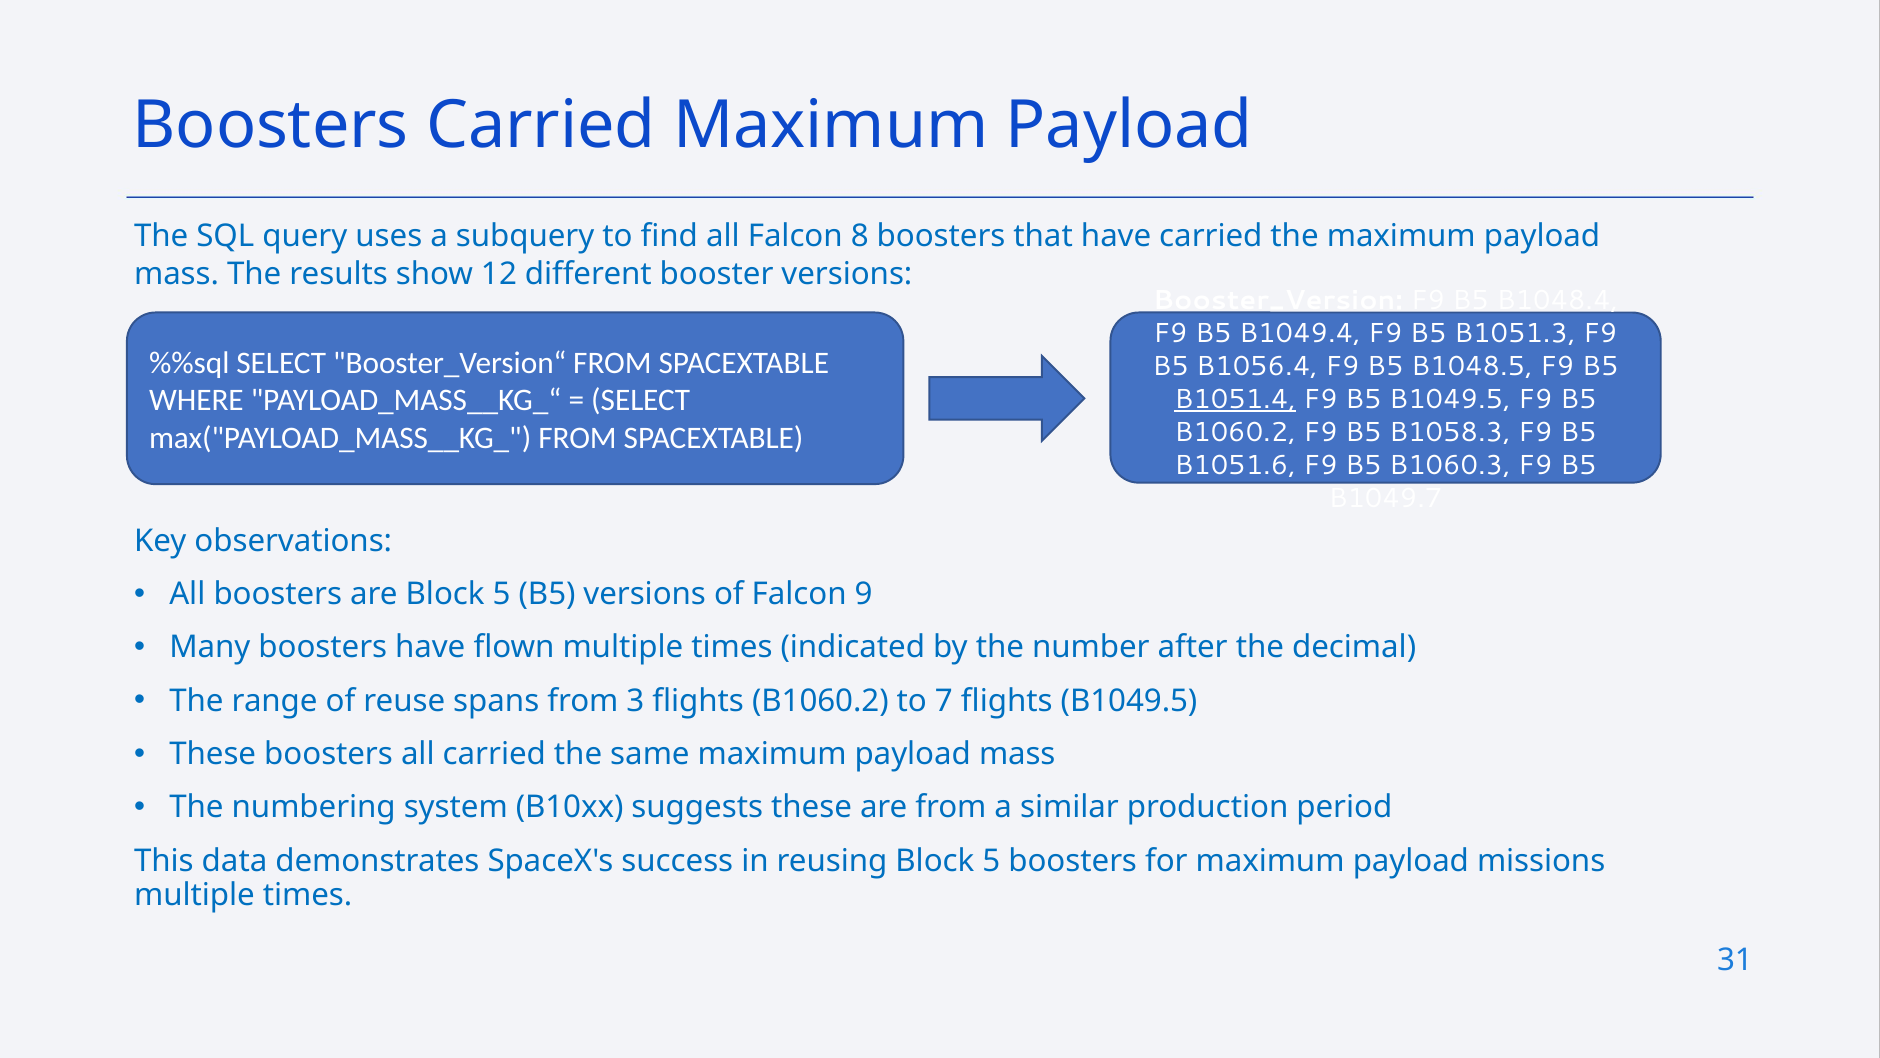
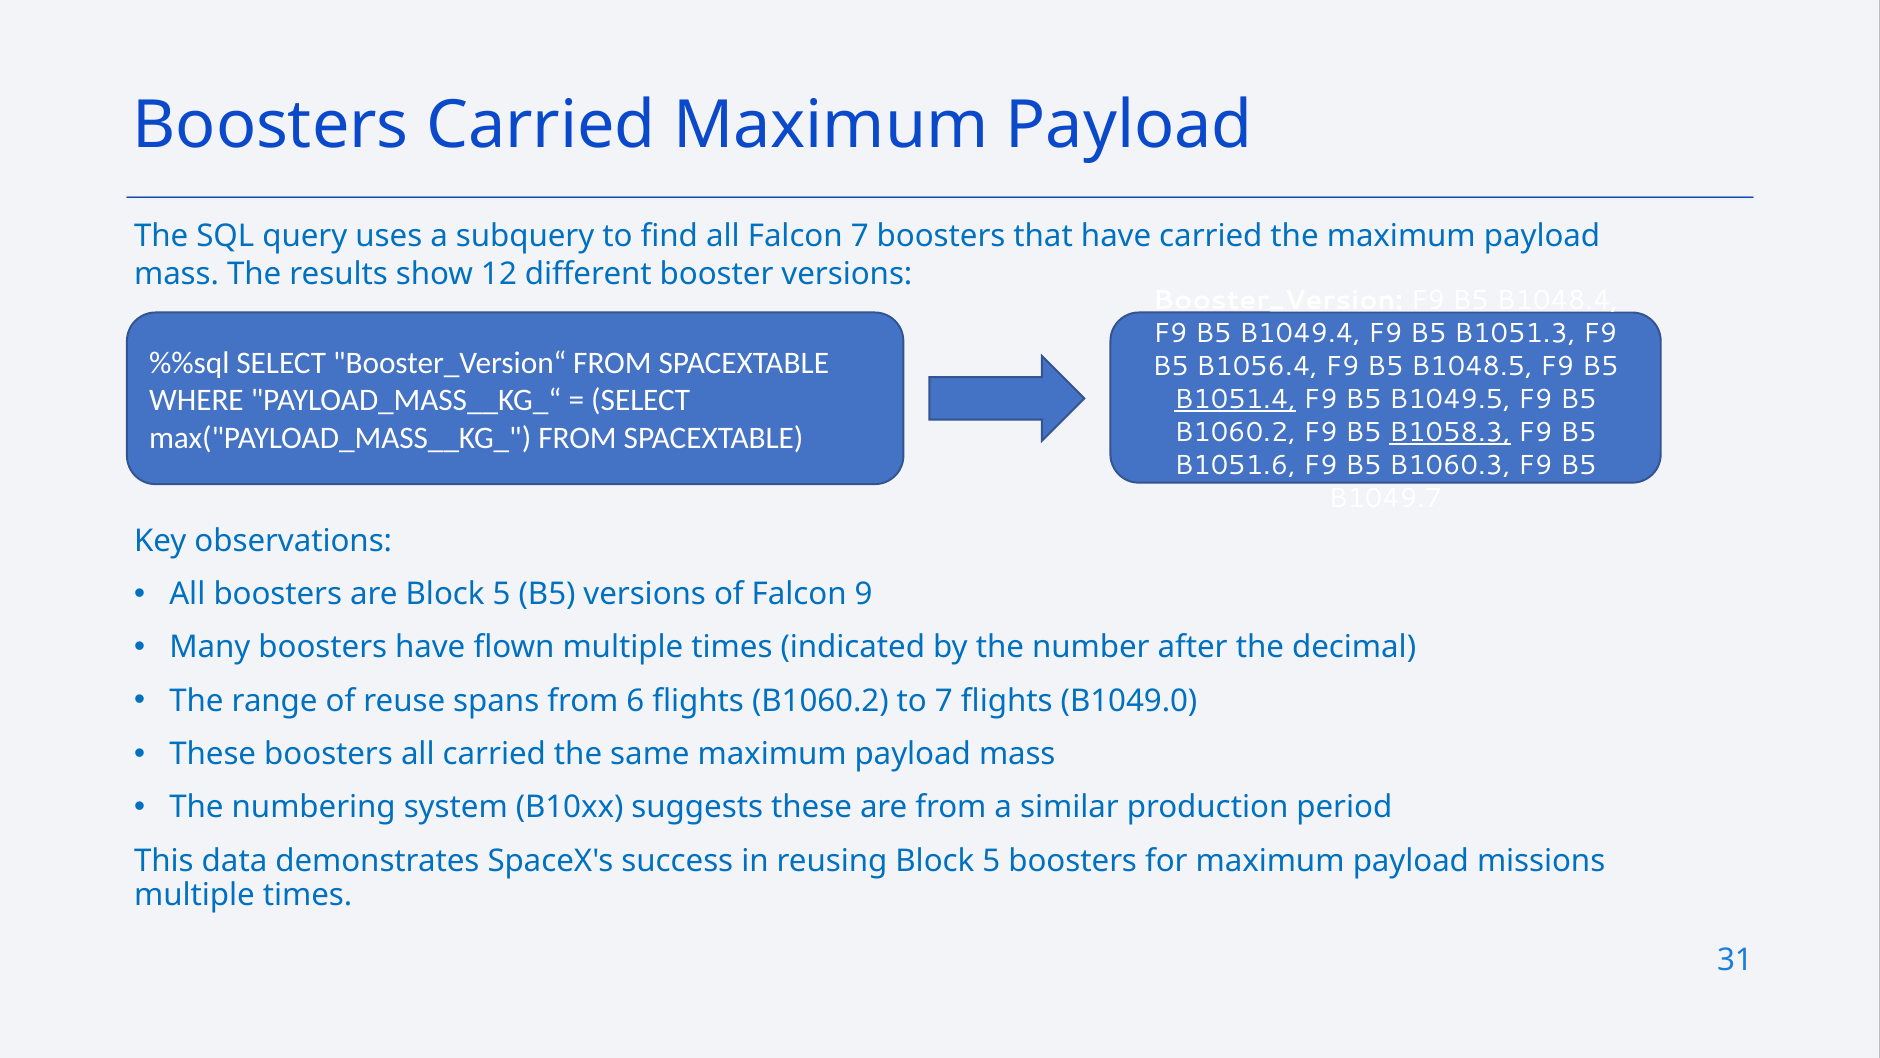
Falcon 8: 8 -> 7 (860, 236)
B1058.3 underline: none -> present (1450, 432)
3: 3 -> 6 (635, 701)
flights B1049.5: B1049.5 -> B1049.0 (1129, 701)
